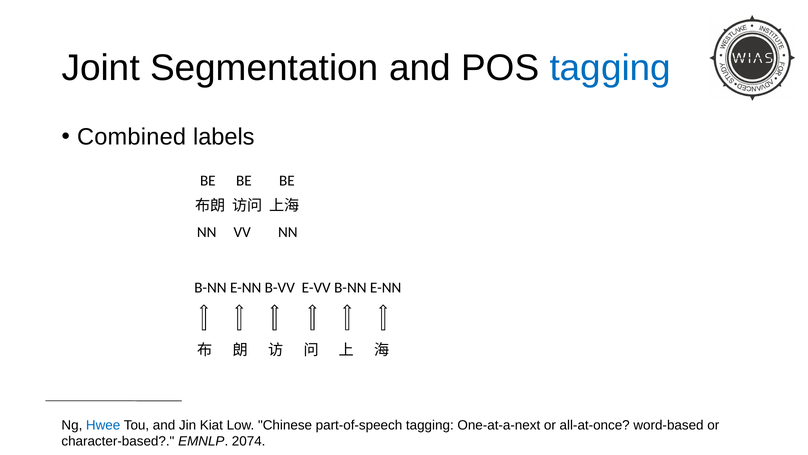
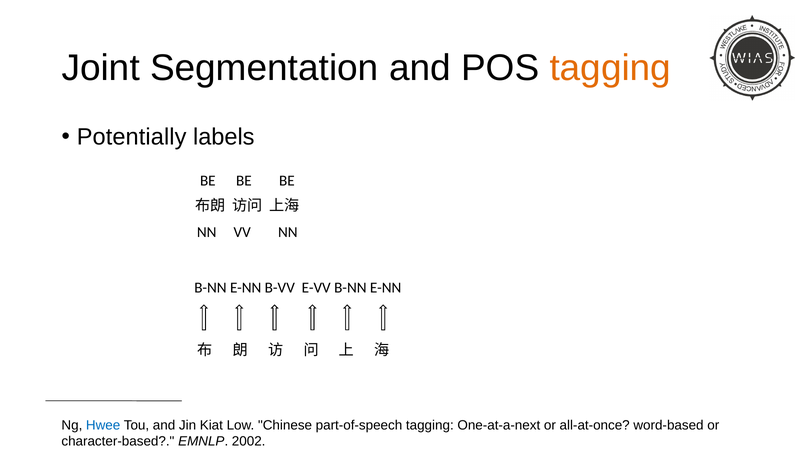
tagging colour: blue -> orange (610, 68)
Combined: Combined -> Potentially (132, 137)
2074: 2074 -> 2002 (249, 441)
